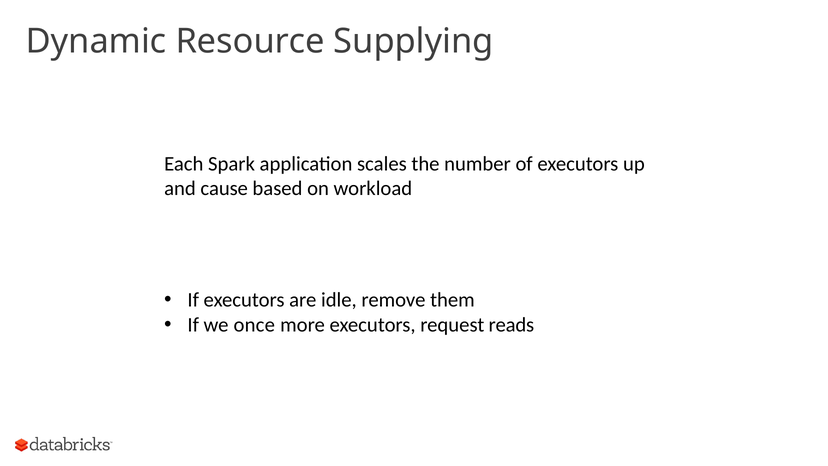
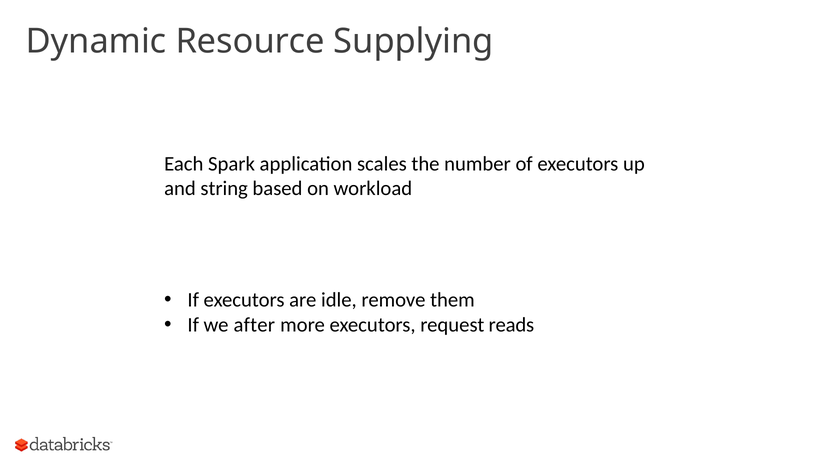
cause: cause -> string (224, 189)
once: once -> after (254, 325)
